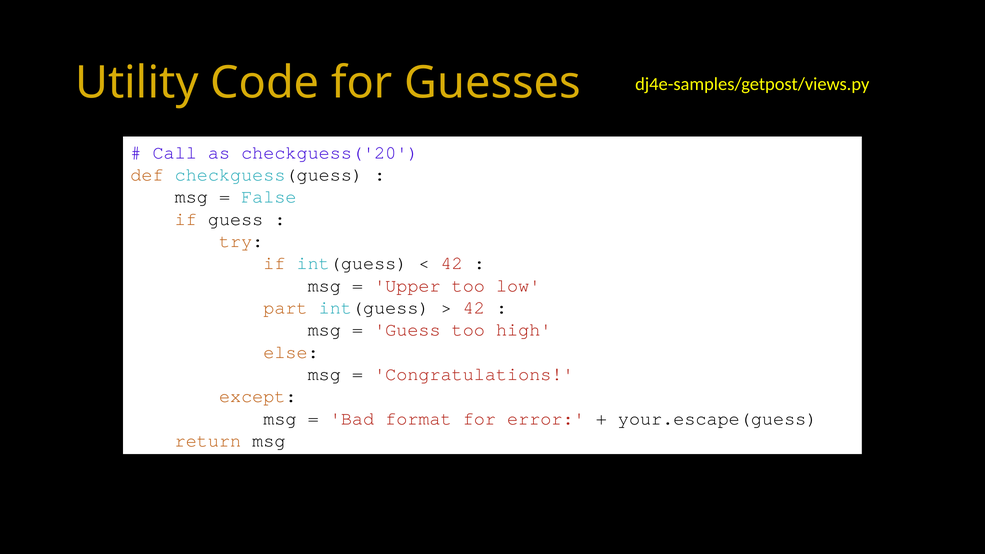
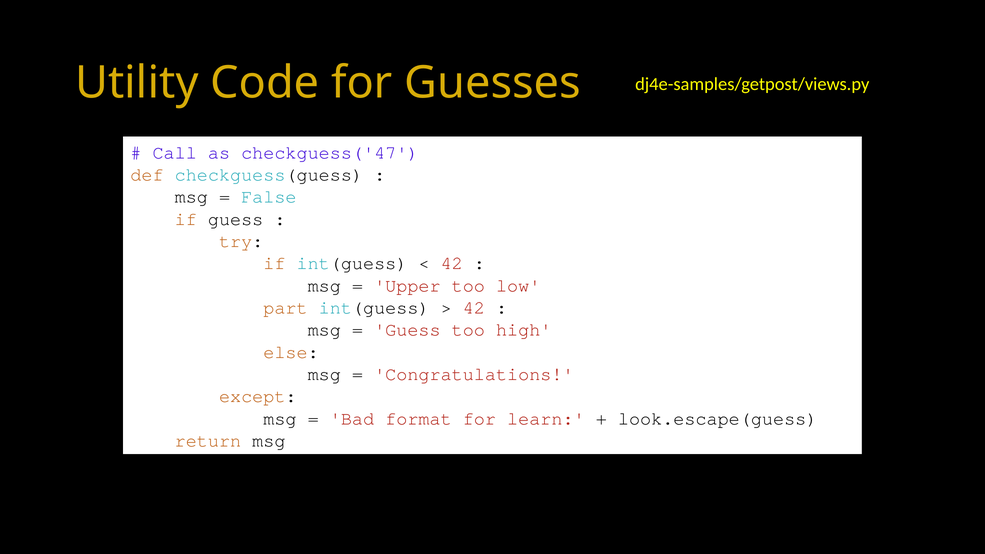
checkguess('20: checkguess('20 -> checkguess('47 (330, 153)
error: error -> learn (546, 419)
your.escape(guess: your.escape(guess -> look.escape(guess (718, 419)
